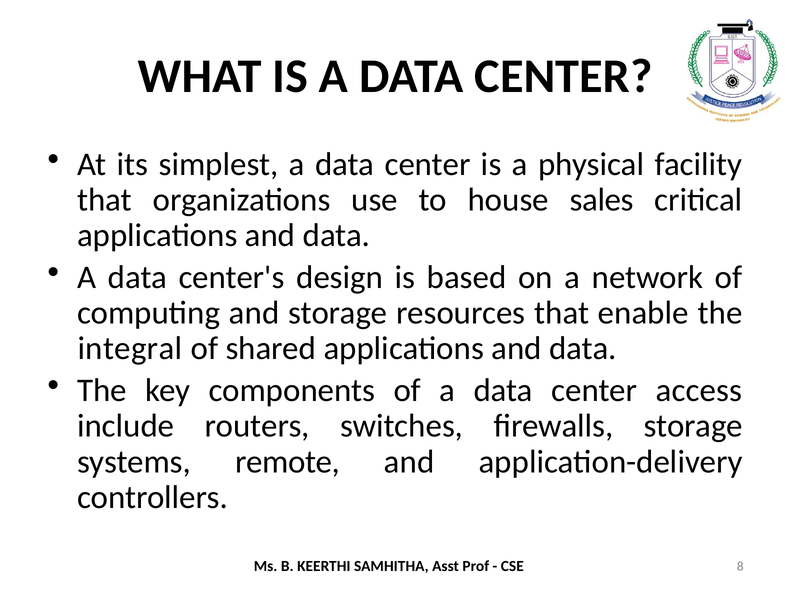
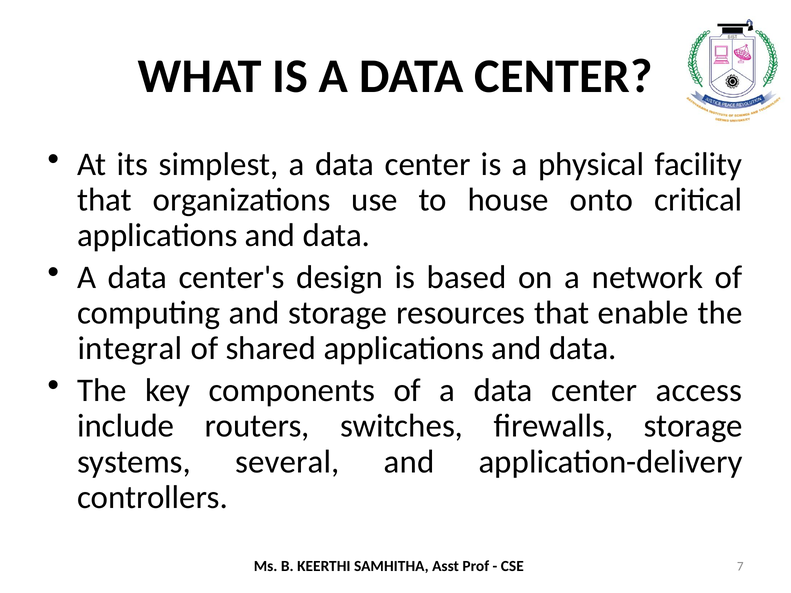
sales: sales -> onto (601, 200)
remote: remote -> several (287, 462)
8: 8 -> 7 (740, 566)
